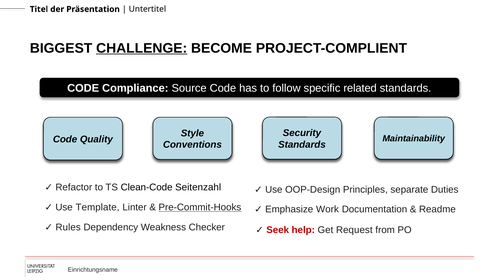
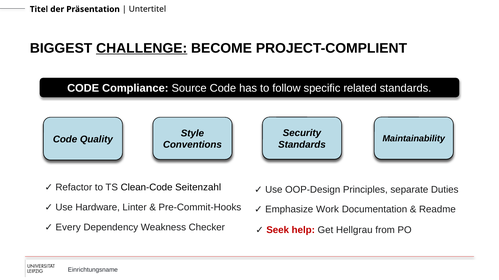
Template: Template -> Hardware (98, 208)
Pre-Commit-Hooks underline: present -> none (200, 208)
Rules: Rules -> Every (68, 228)
Request: Request -> Hellgrau (354, 230)
